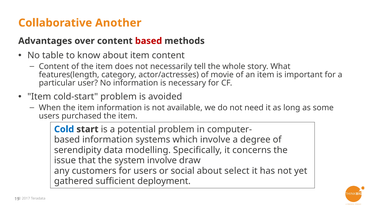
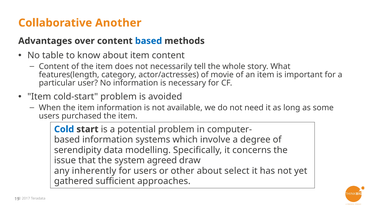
based colour: red -> blue (149, 41)
system involve: involve -> agreed (162, 161)
customers: customers -> inherently (94, 171)
social: social -> other (183, 171)
deployment: deployment -> approaches (164, 181)
